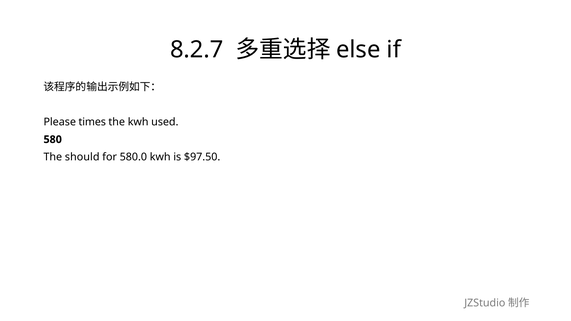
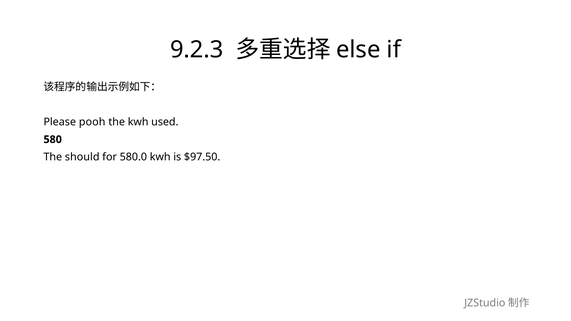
8.2.7: 8.2.7 -> 9.2.3 (197, 50)
times: times -> pooh (92, 122)
